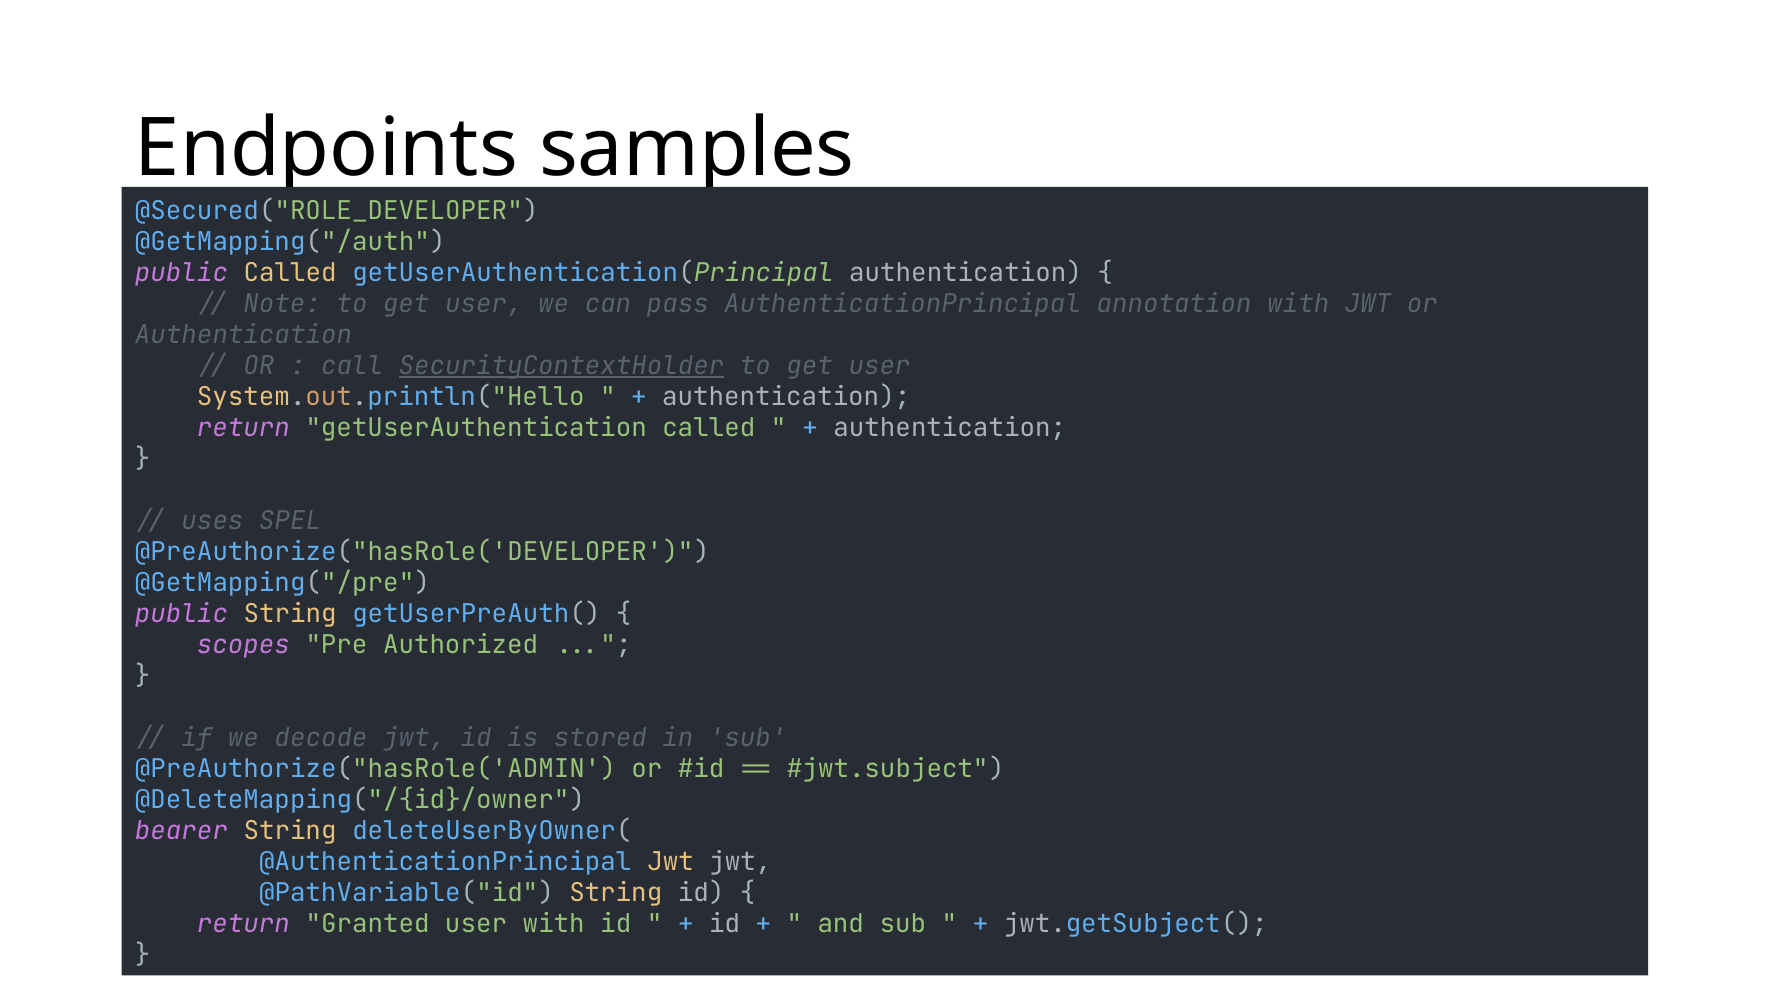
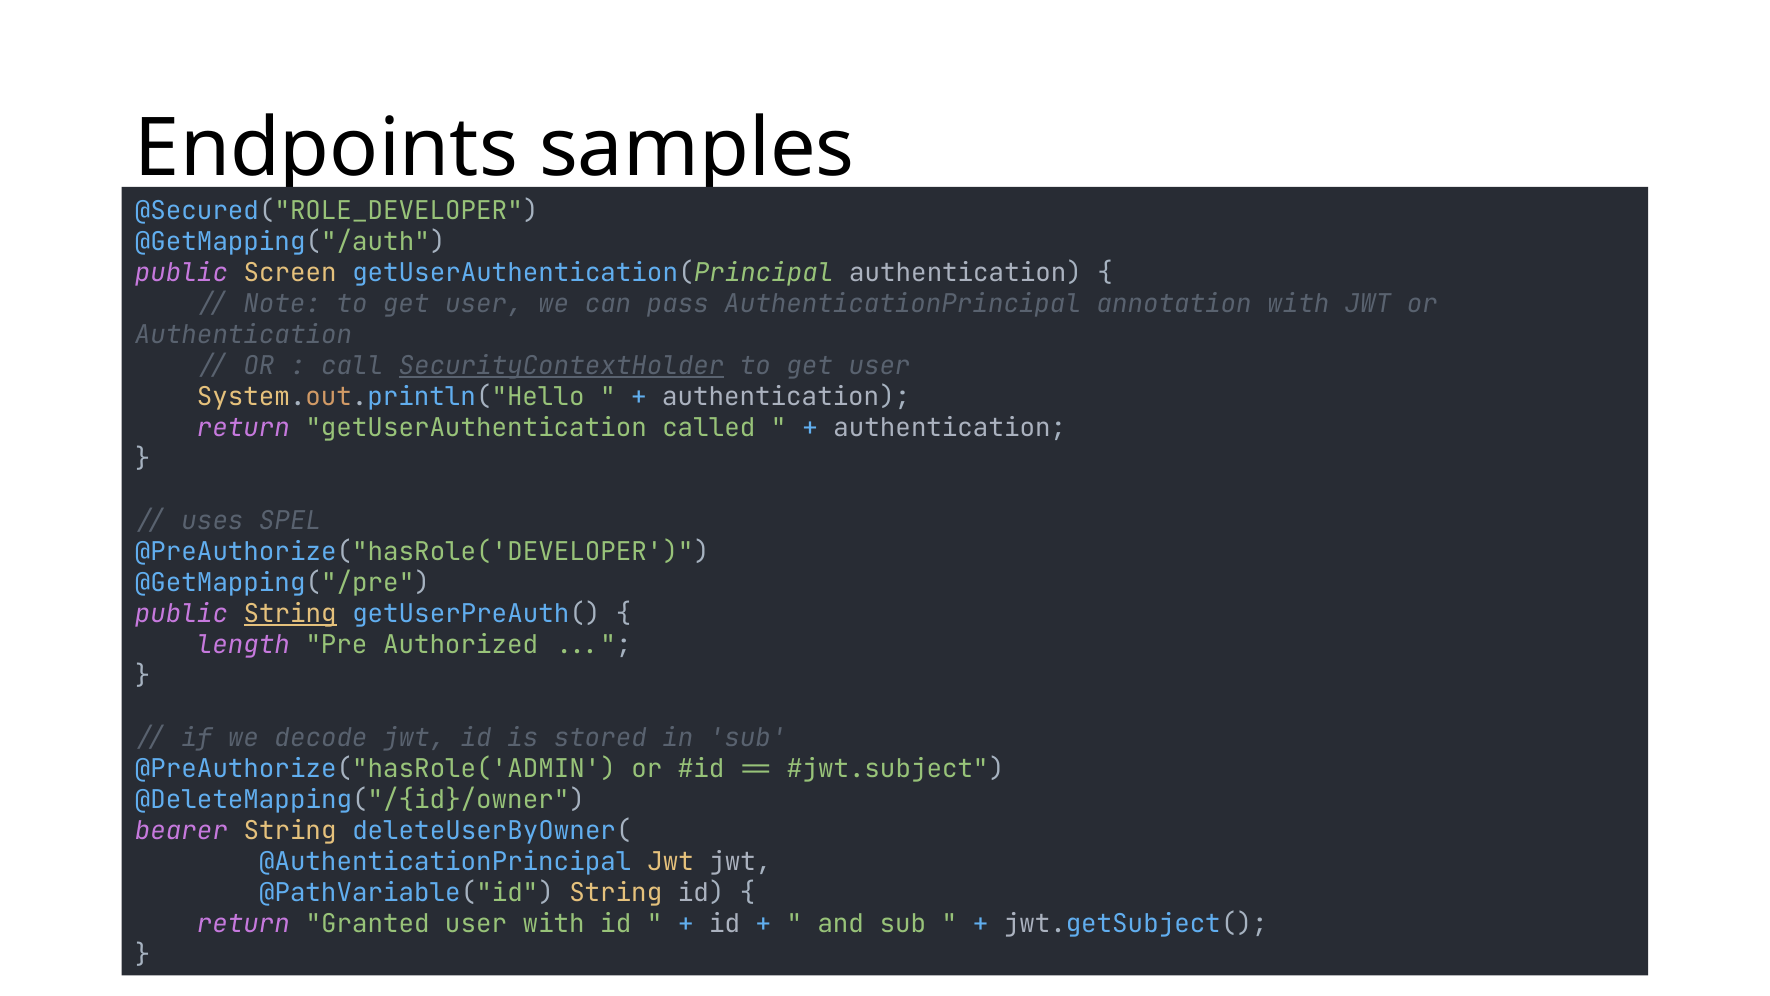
public Called: Called -> Screen (290, 273)
String underline: none -> present (290, 614)
scopes: scopes -> length (243, 645)
